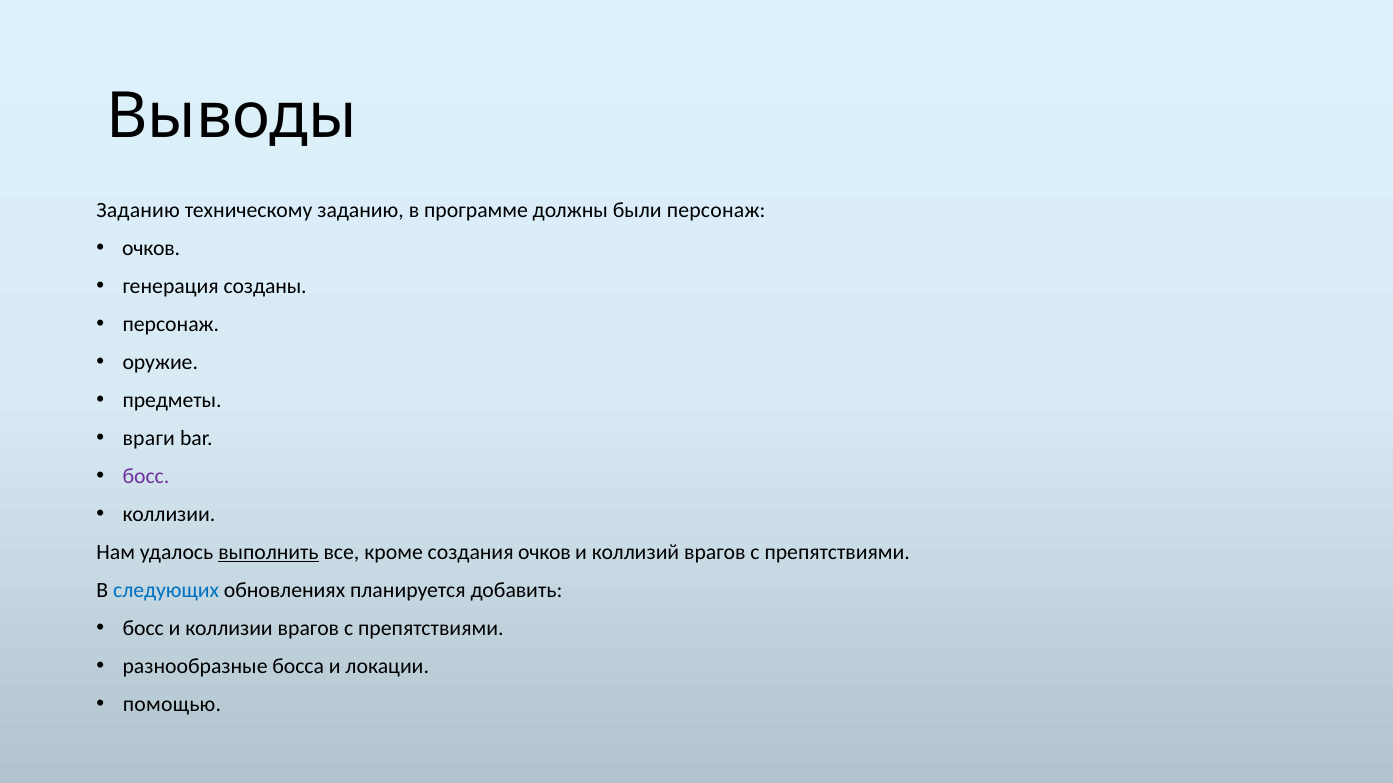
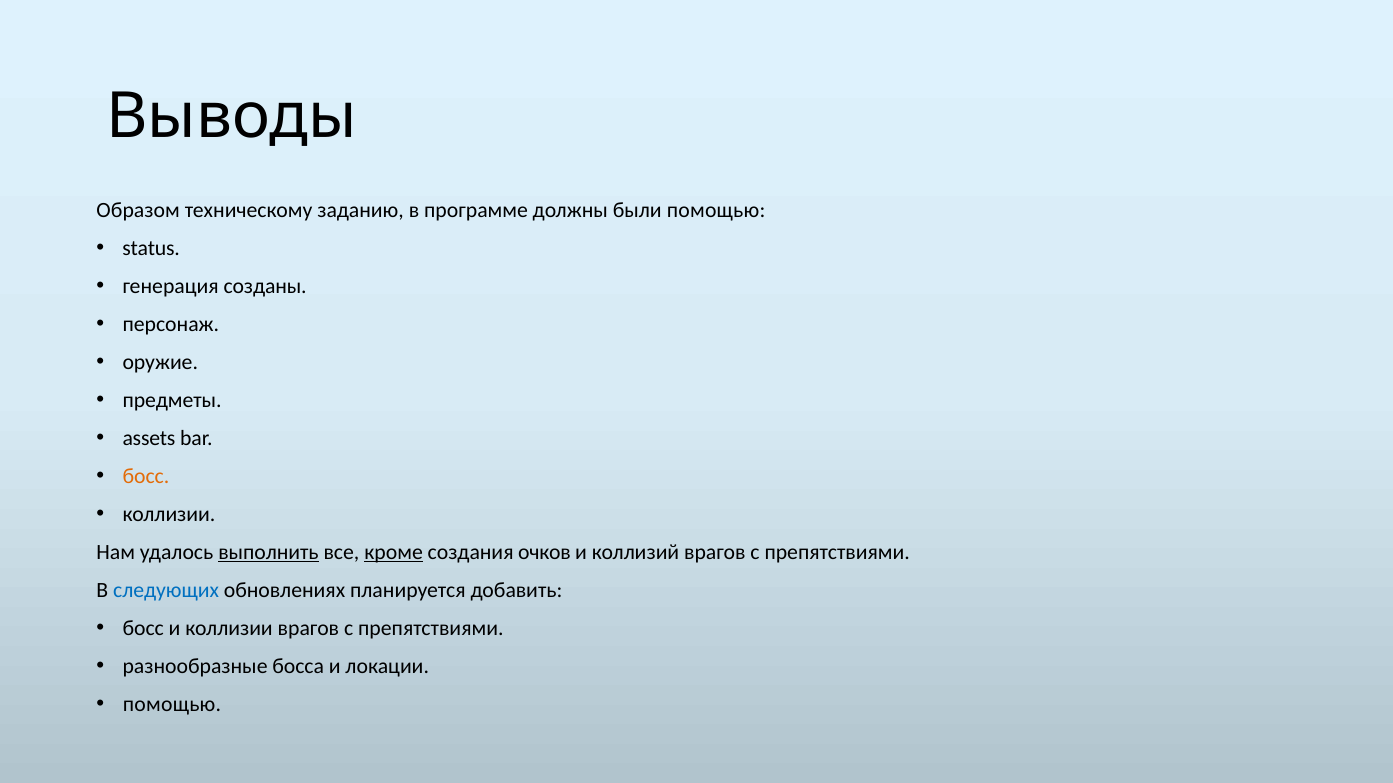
Заданию: Заданию -> Образом (138, 210)
были персонаж: персонаж -> помощью (716, 210)
очков: очков -> status (151, 248)
враги: враги -> assets (149, 438)
босс colour: purple -> orange (146, 476)
кроме underline: none -> present (394, 552)
